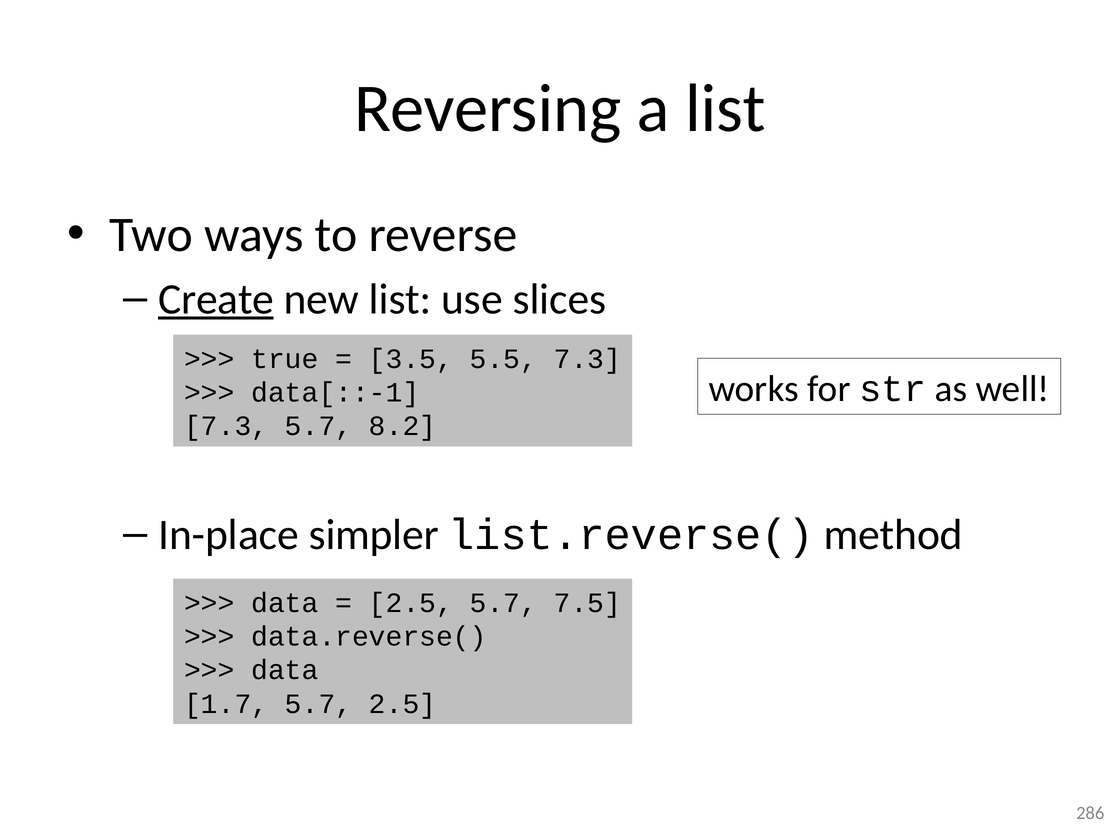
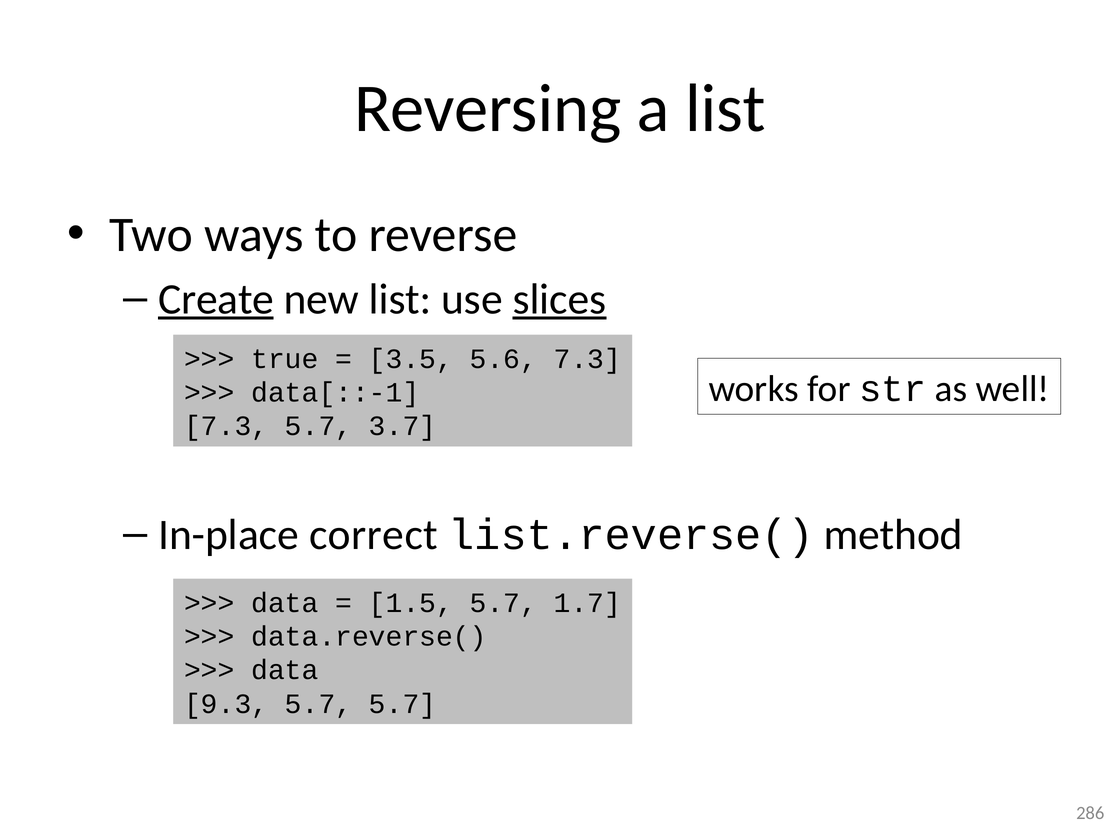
slices underline: none -> present (559, 299)
5.5: 5.5 -> 5.6 (503, 359)
8.2: 8.2 -> 3.7 (403, 426)
simpler: simpler -> correct (373, 535)
2.5: 2.5 -> 1.5 (411, 603)
7.5: 7.5 -> 1.7 (587, 603)
1.7: 1.7 -> 9.3 (226, 704)
5.7 2.5: 2.5 -> 5.7 (403, 704)
